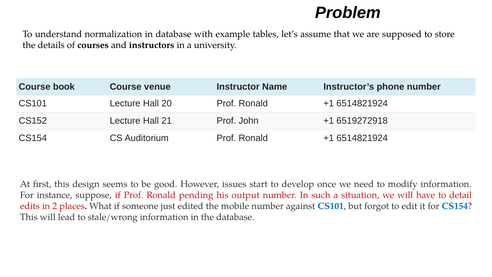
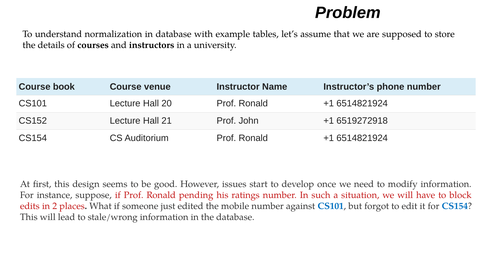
output: output -> ratings (246, 195)
detail: detail -> block (460, 195)
